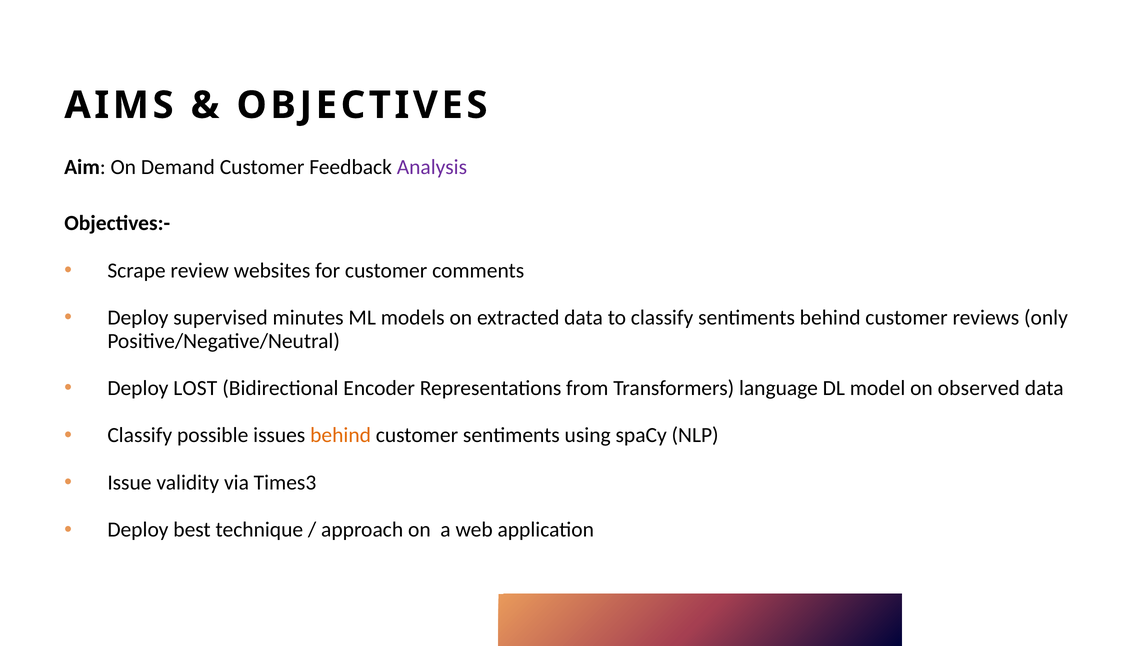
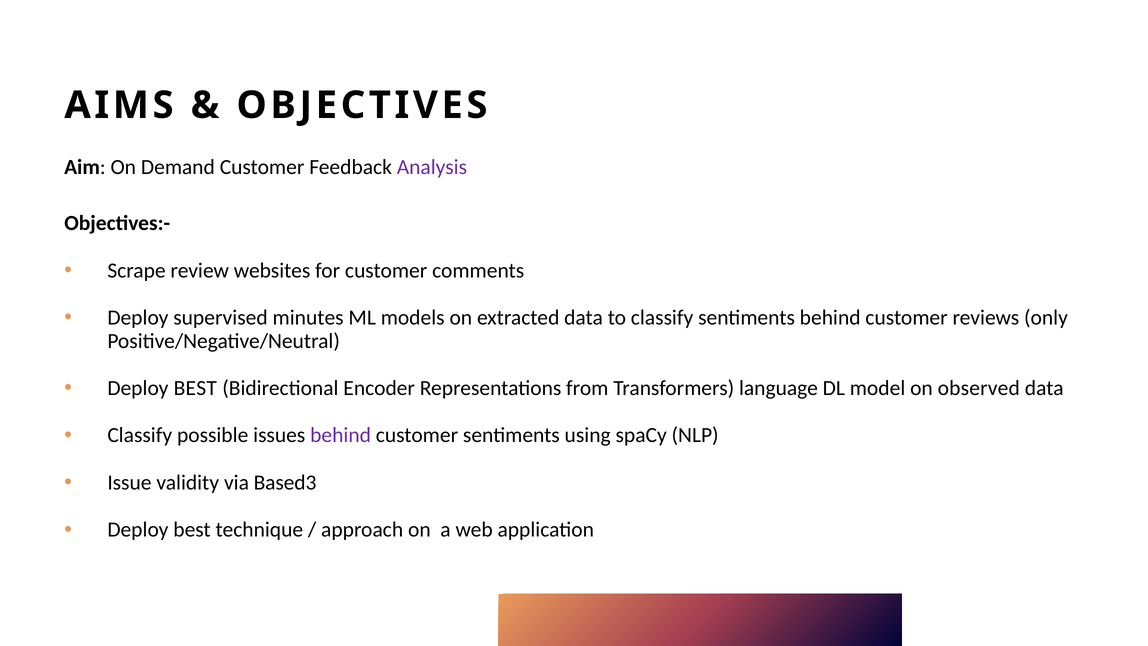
LOST: LOST -> BEST (195, 388)
behind colour: orange -> purple (341, 435)
Times3: Times3 -> Based3 (285, 482)
